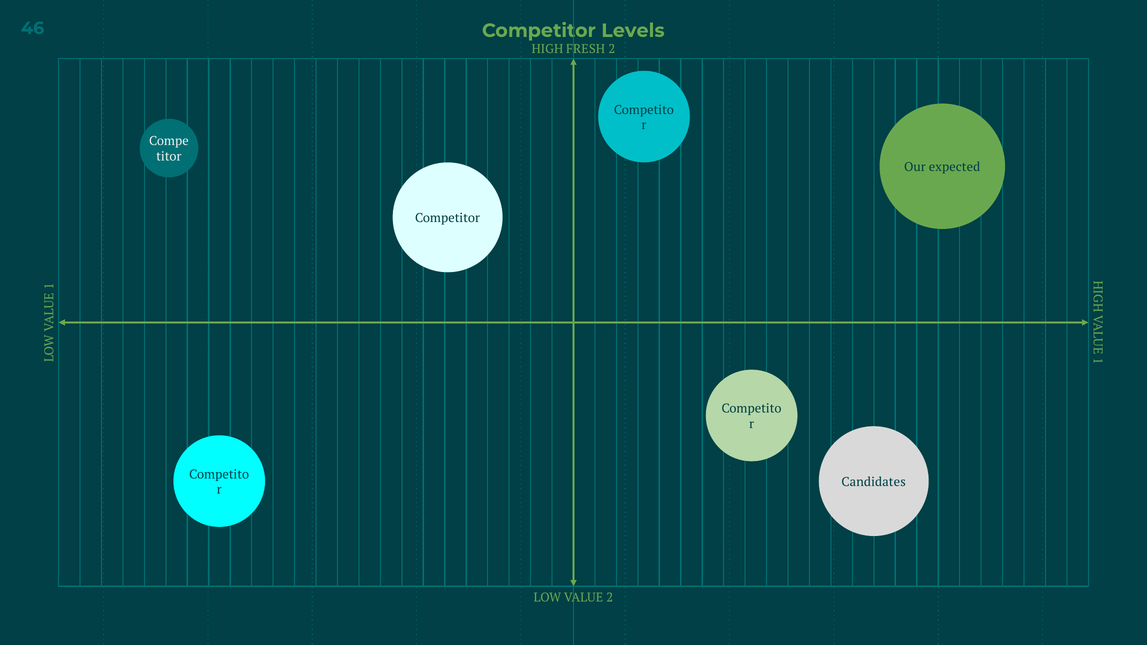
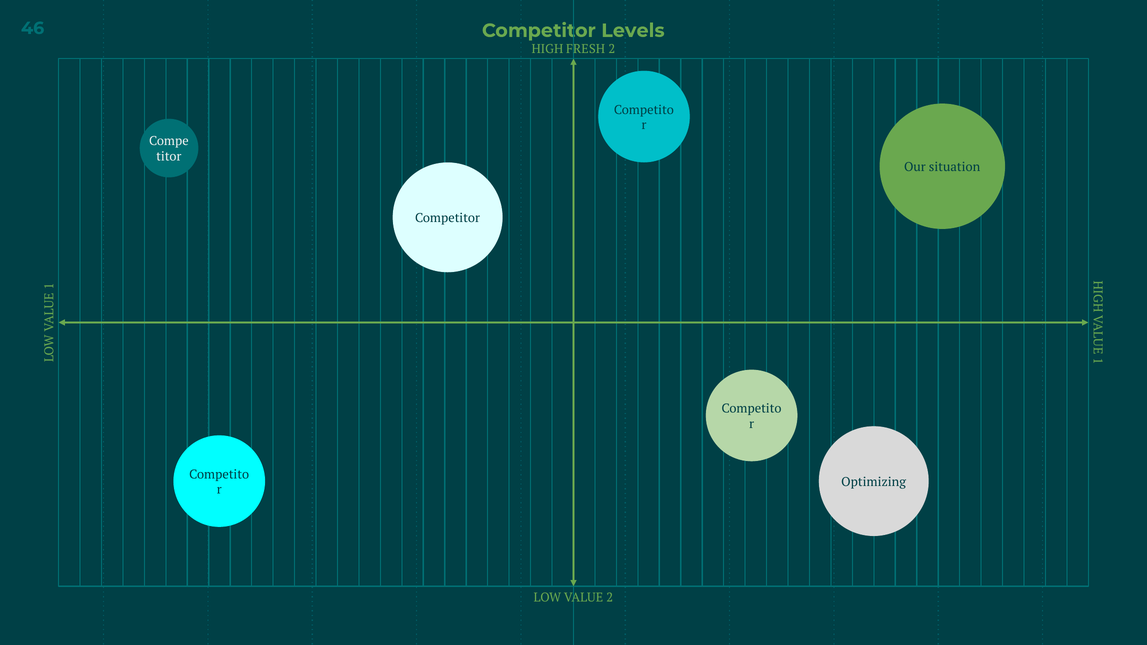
expected: expected -> situation (955, 167)
Candidates: Candidates -> Optimizing (874, 482)
